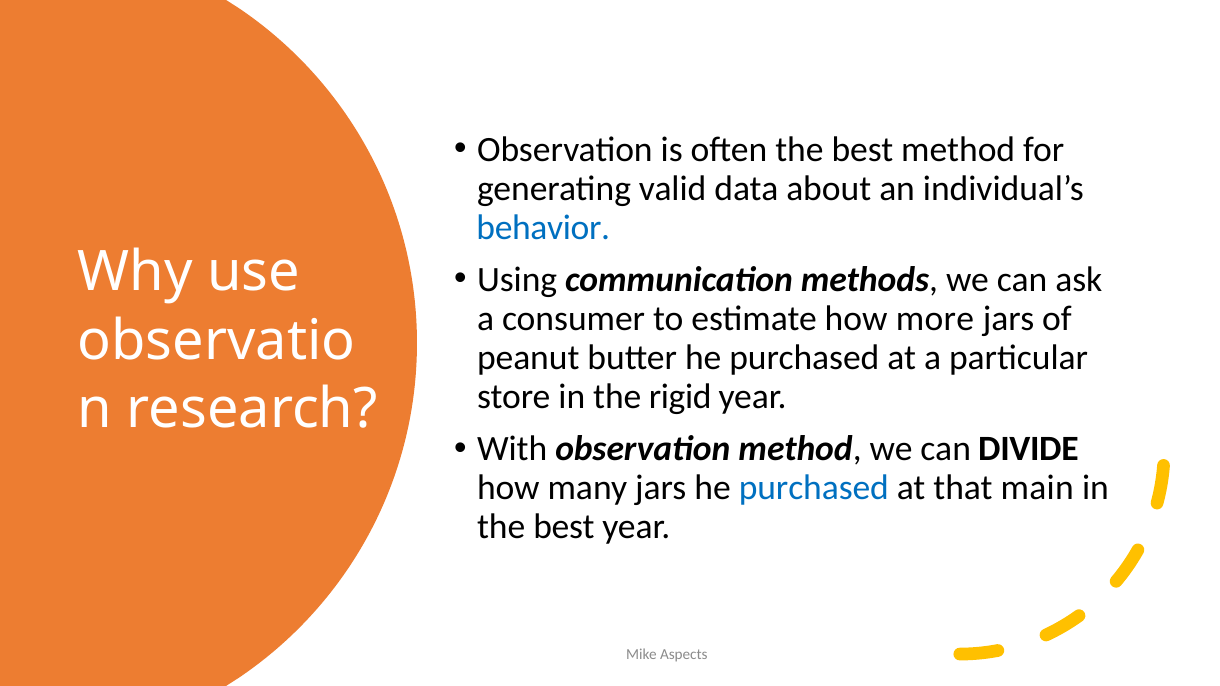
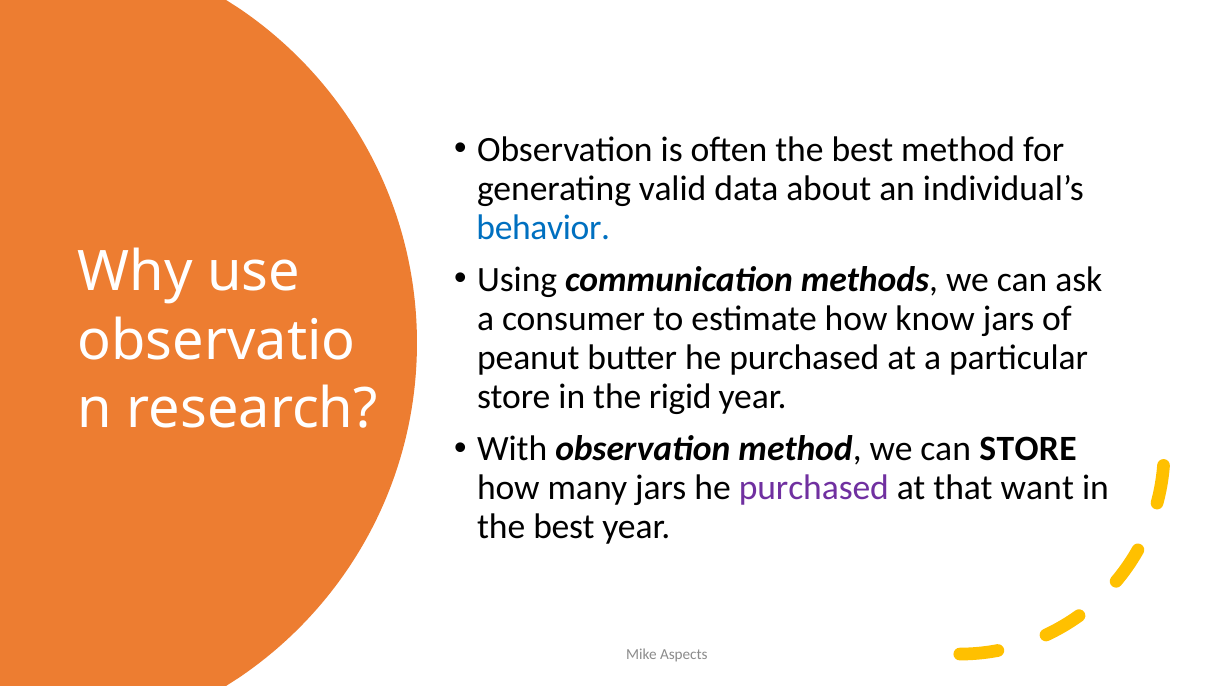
more: more -> know (935, 319)
can DIVIDE: DIVIDE -> STORE (1028, 449)
purchased colour: blue -> purple (814, 488)
main: main -> want (1037, 488)
